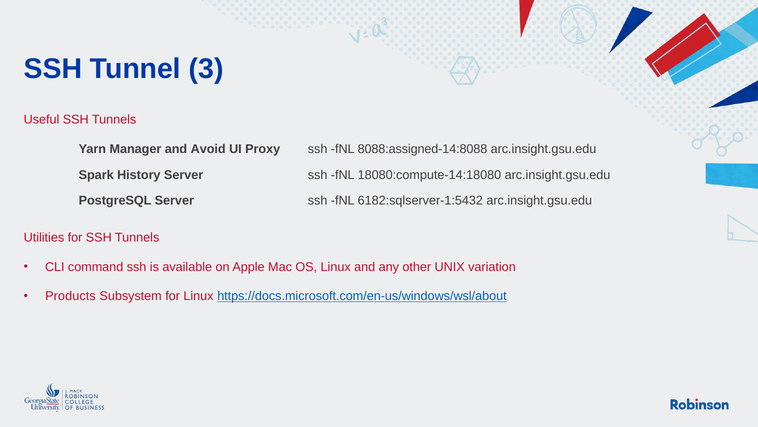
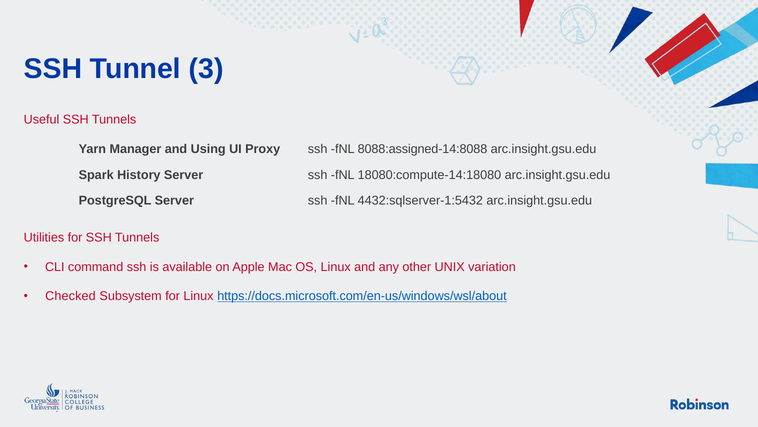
Avoid: Avoid -> Using (208, 149)
6182:sqlserver-1:5432: 6182:sqlserver-1:5432 -> 4432:sqlserver-1:5432 (420, 201)
Products: Products -> Checked (70, 296)
